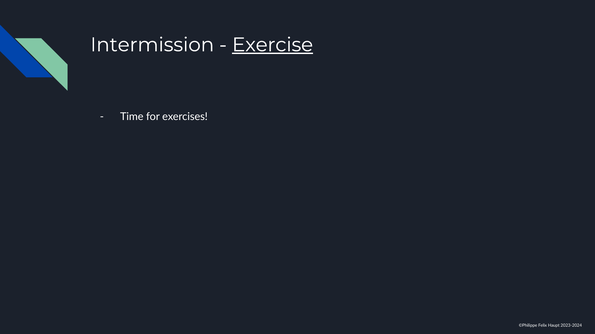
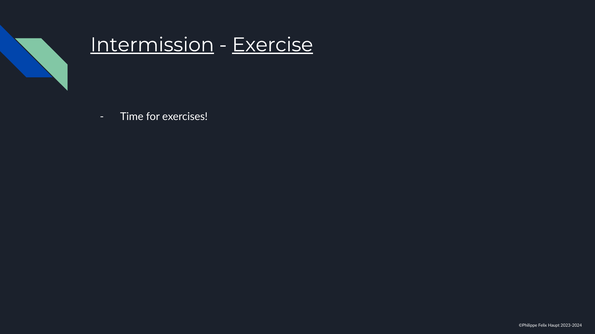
Intermission underline: none -> present (152, 45)
